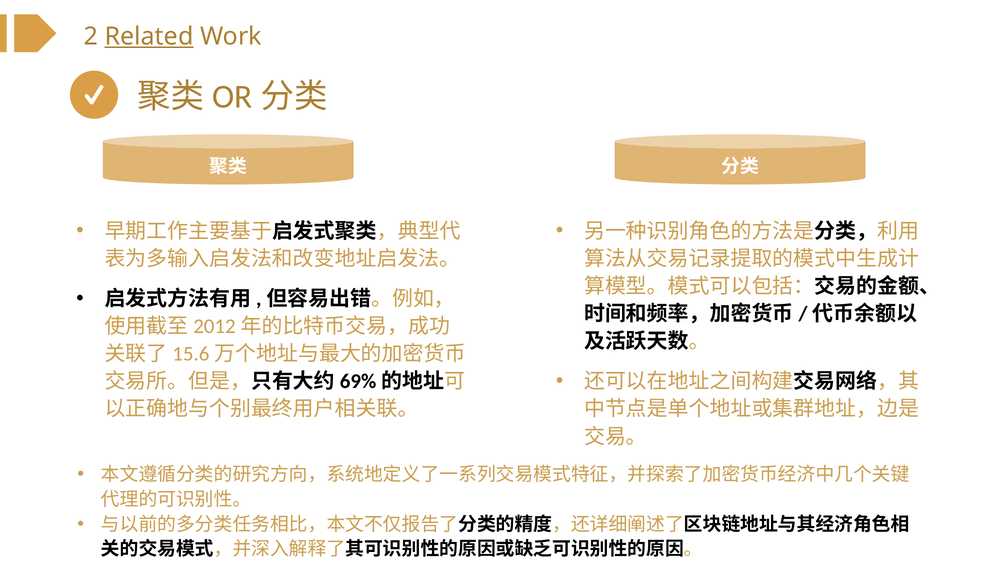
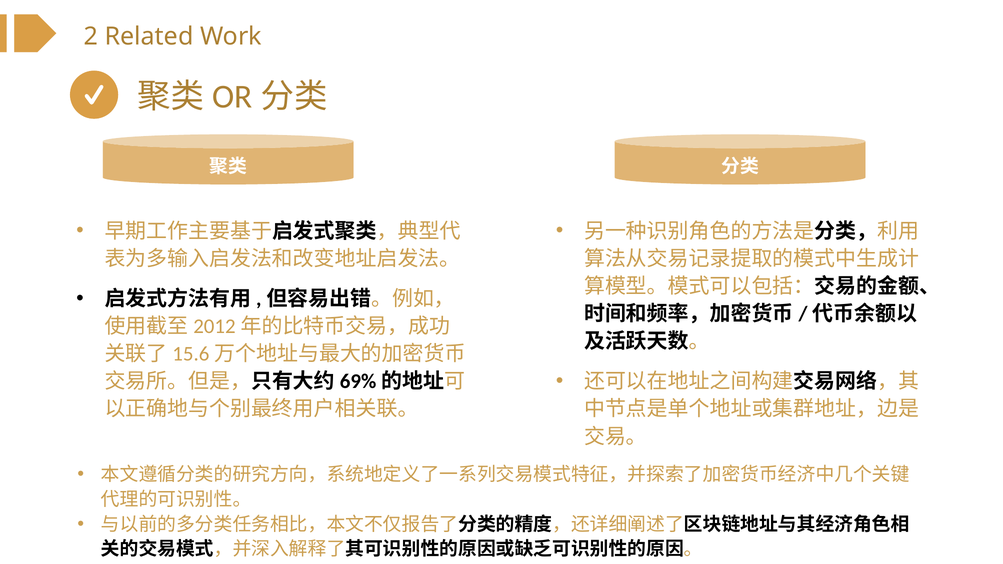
Related underline: present -> none (149, 37)
